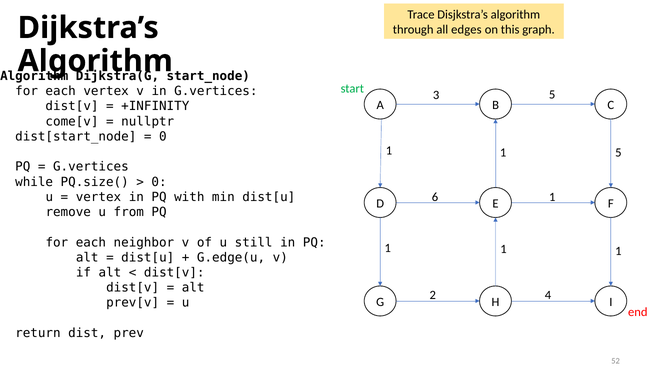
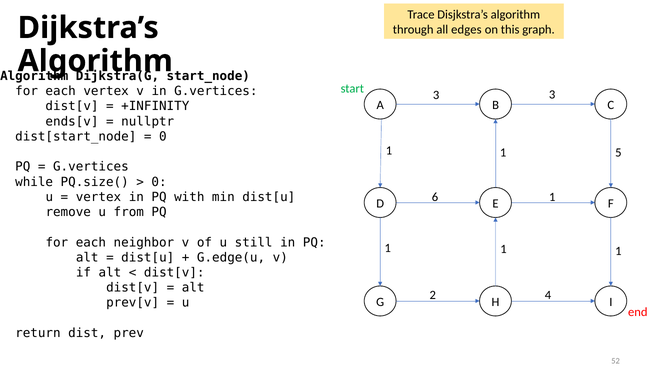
3 5: 5 -> 3 (552, 94)
come[v: come[v -> ends[v (72, 121)
